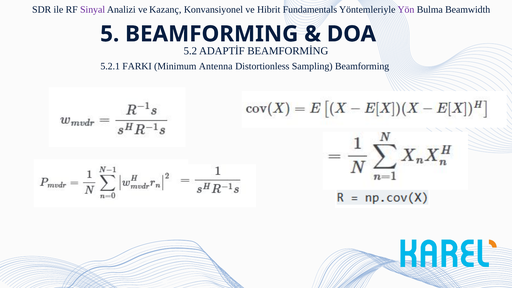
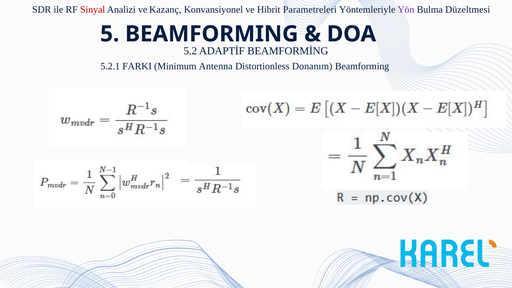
Sinyal colour: purple -> red (93, 10)
Fundamentals: Fundamentals -> Parametreleri (310, 10)
Beamwidth: Beamwidth -> Düzeltmesi (468, 10)
Sampling: Sampling -> Donanım (312, 66)
